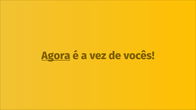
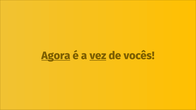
vez underline: none -> present (98, 56)
